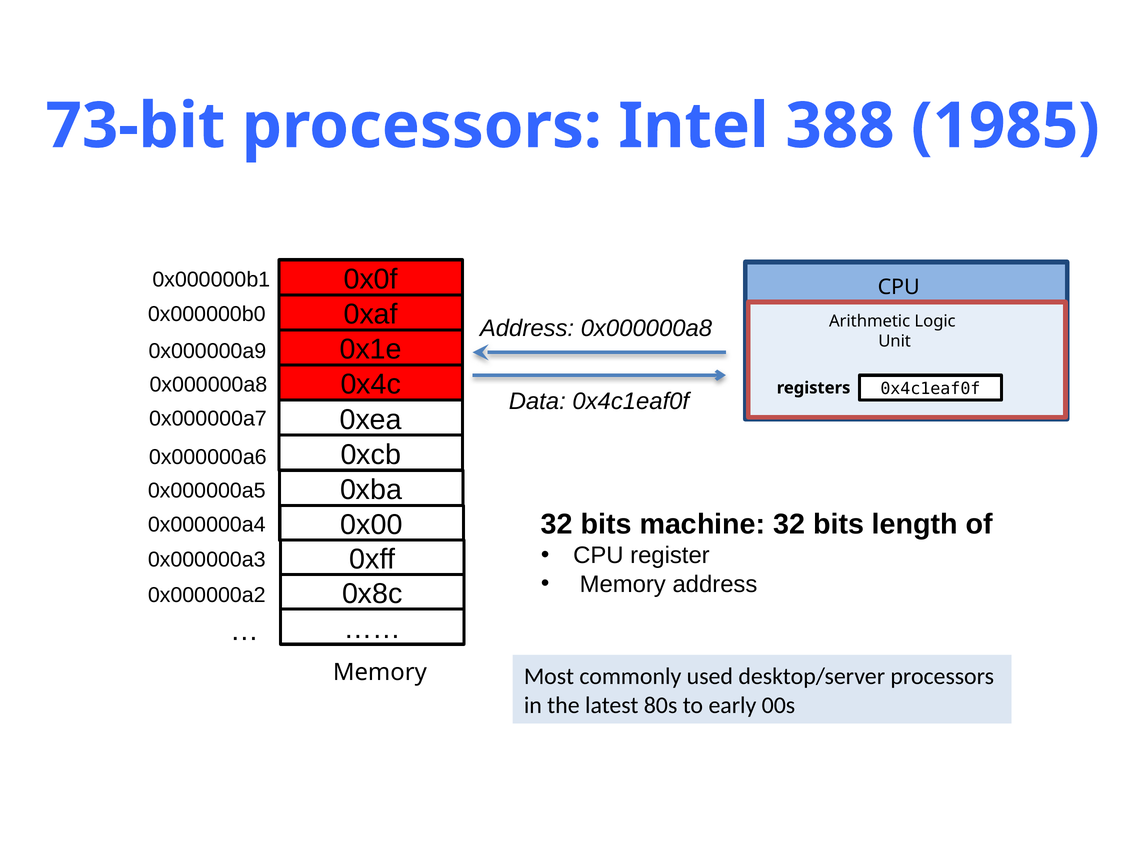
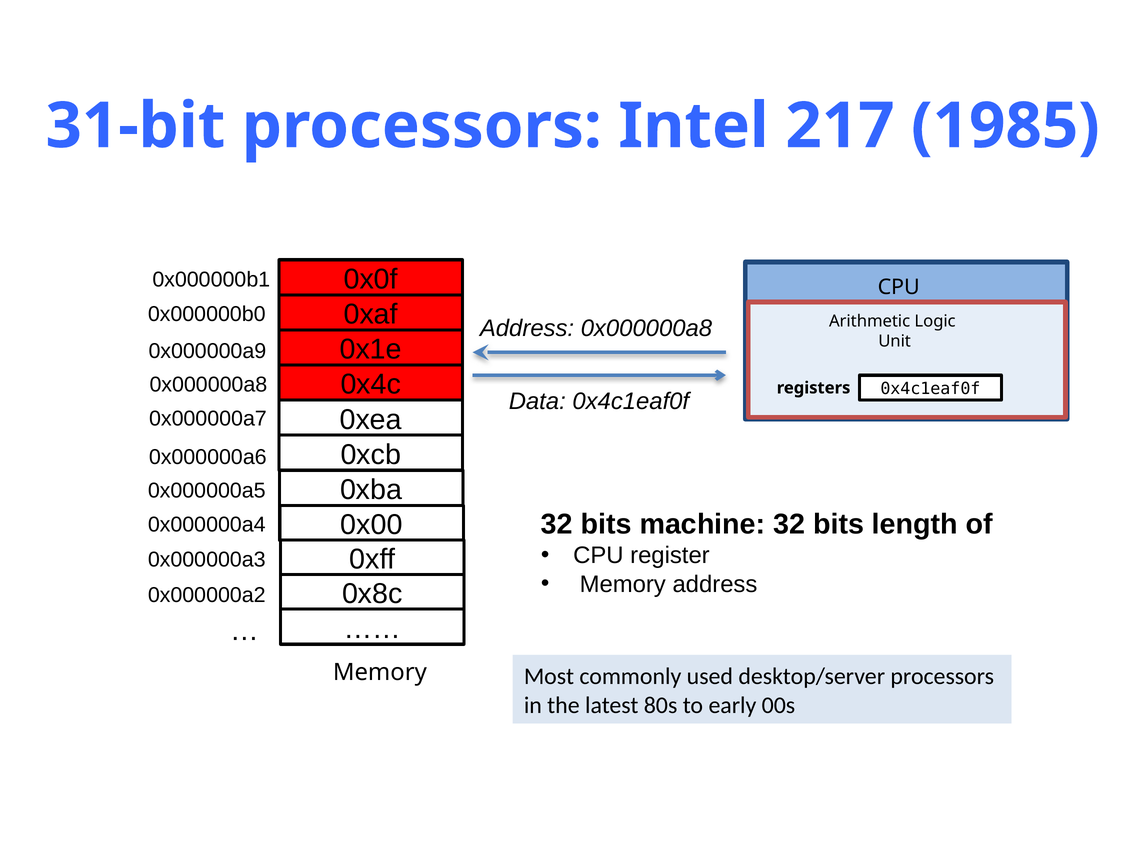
73-bit: 73-bit -> 31-bit (135, 126)
388: 388 -> 217 (840, 126)
